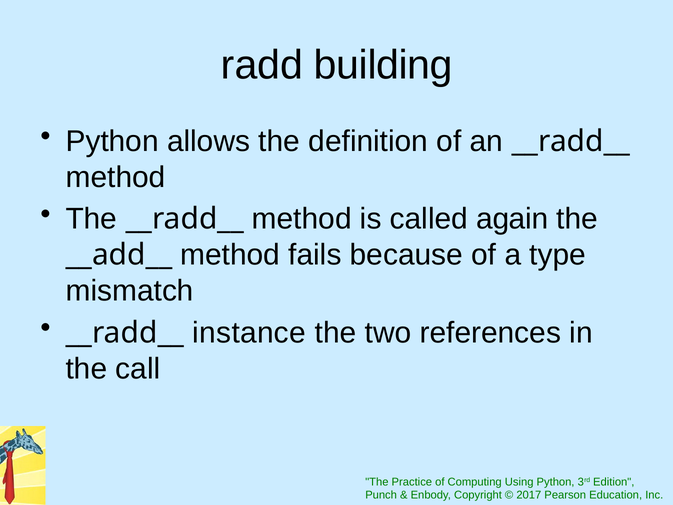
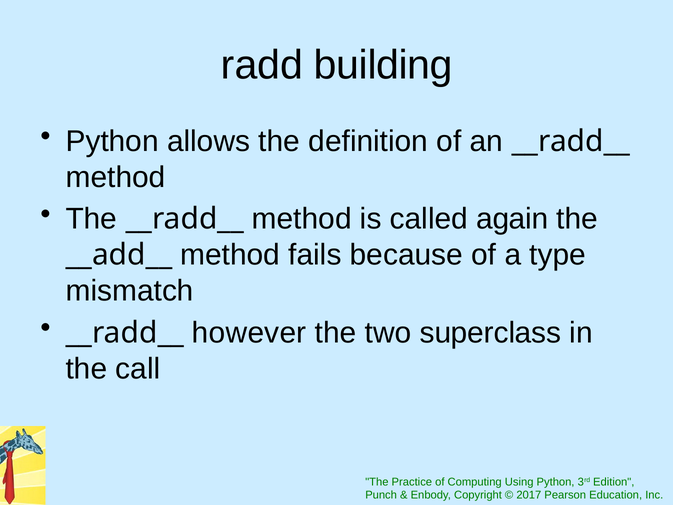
instance: instance -> however (249, 333)
references: references -> superclass (490, 333)
